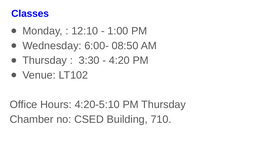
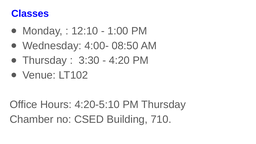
6:00-: 6:00- -> 4:00- (97, 46)
